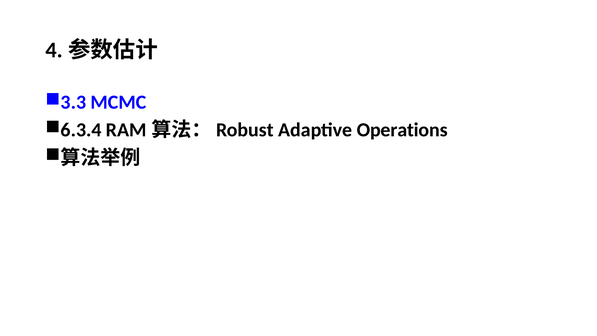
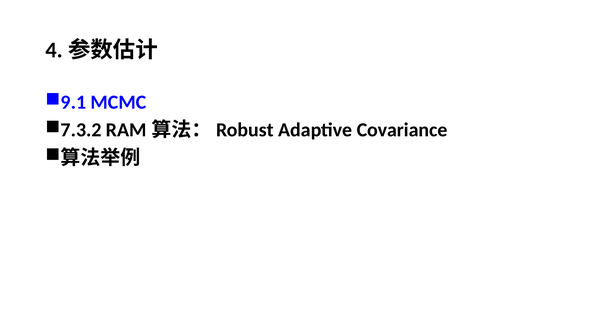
3.3: 3.3 -> 9.1 (73, 102)
6.3.4: 6.3.4 -> 7.3.2 (81, 130)
Operations: Operations -> Covariance (402, 130)
